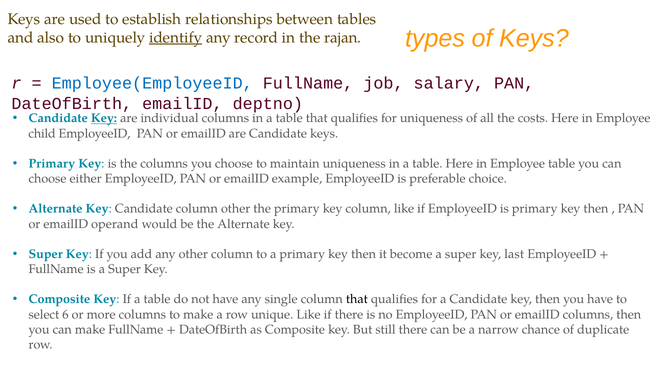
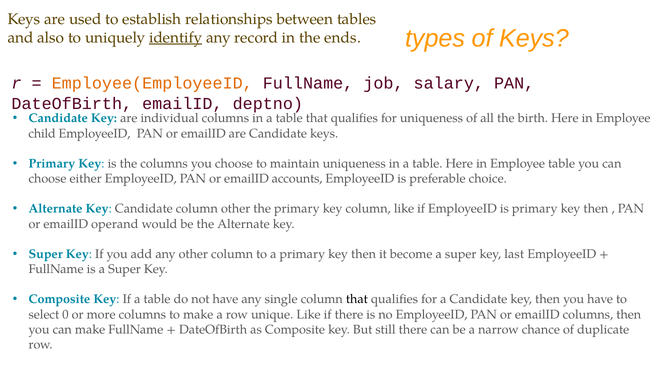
rajan: rajan -> ends (343, 38)
Employee(EmployeeID colour: blue -> orange (152, 83)
Key underline: present -> none (104, 118)
costs: costs -> birth (533, 118)
example: example -> accounts (297, 179)
6: 6 -> 0 (65, 314)
